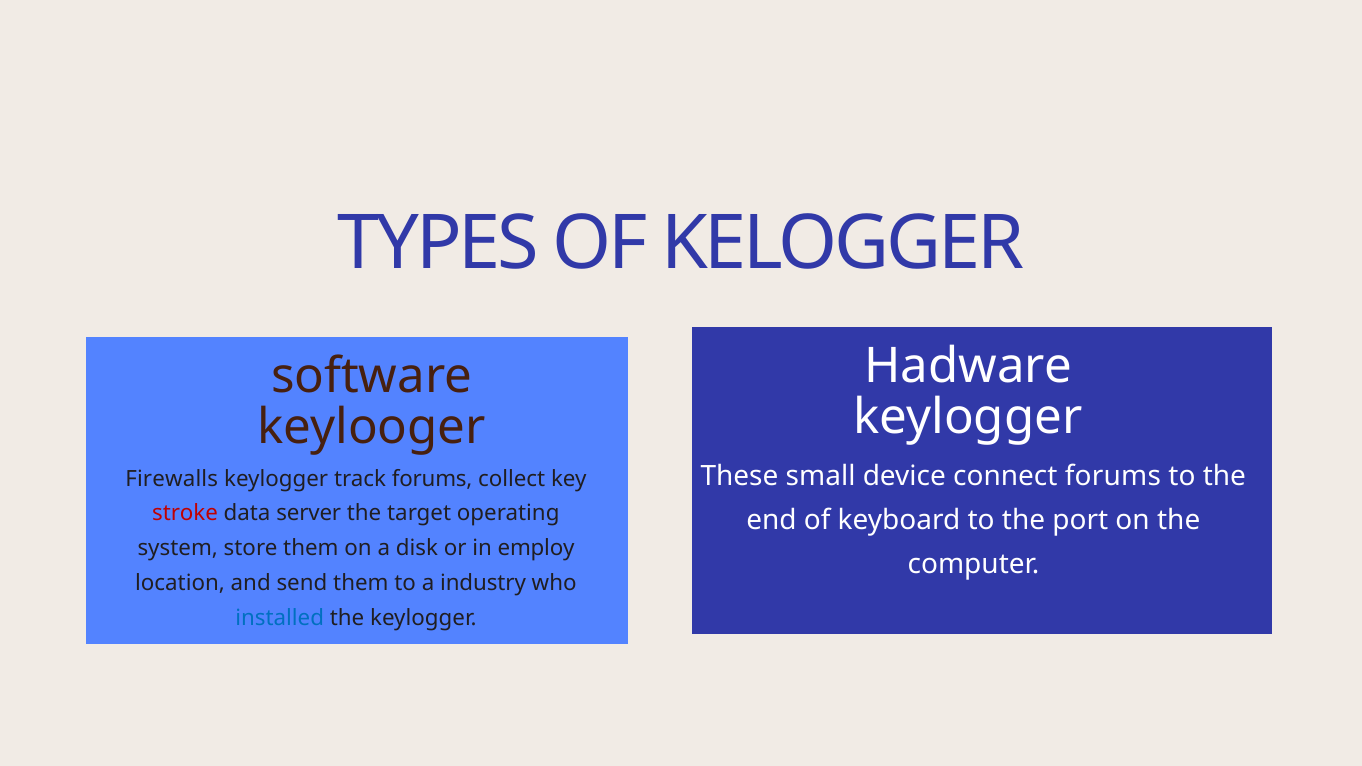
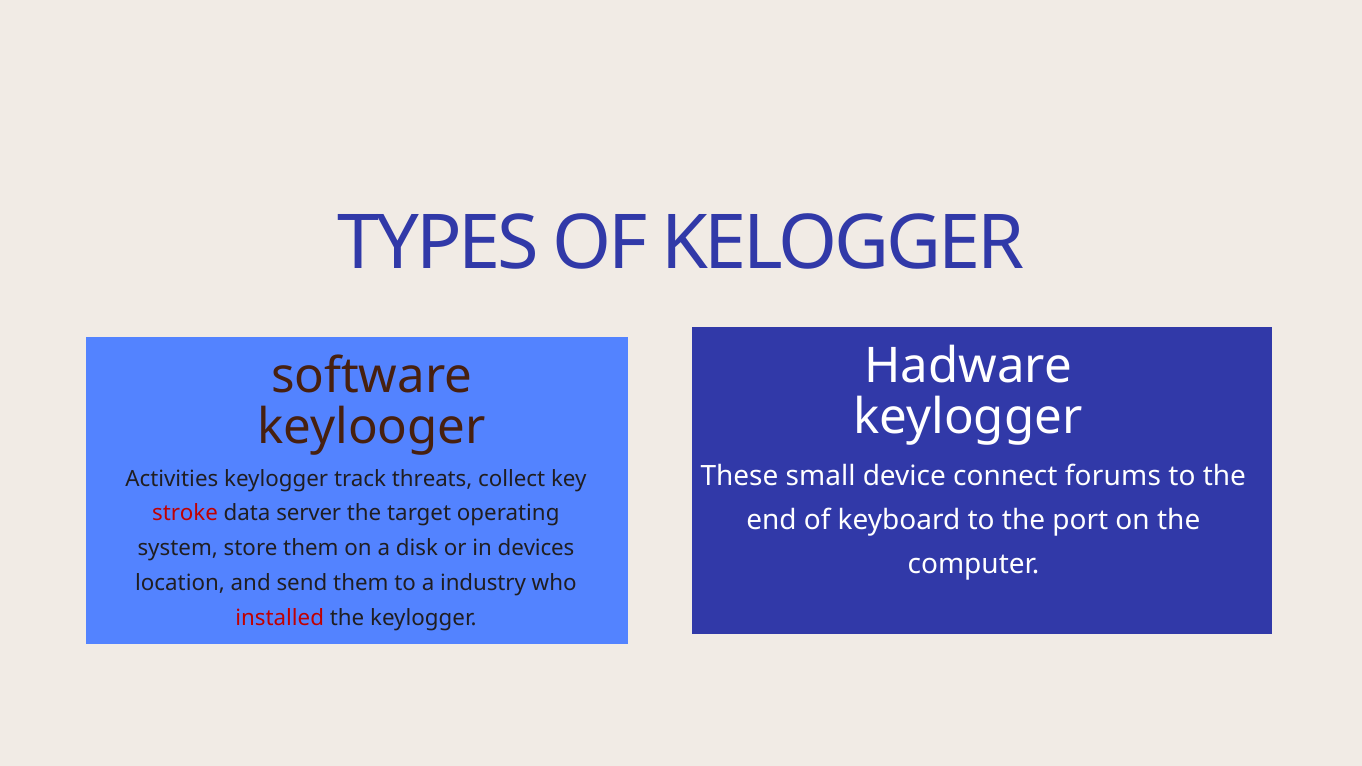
Firewalls: Firewalls -> Activities (172, 479)
track forums: forums -> threats (432, 479)
employ: employ -> devices (536, 548)
installed colour: blue -> red (280, 618)
